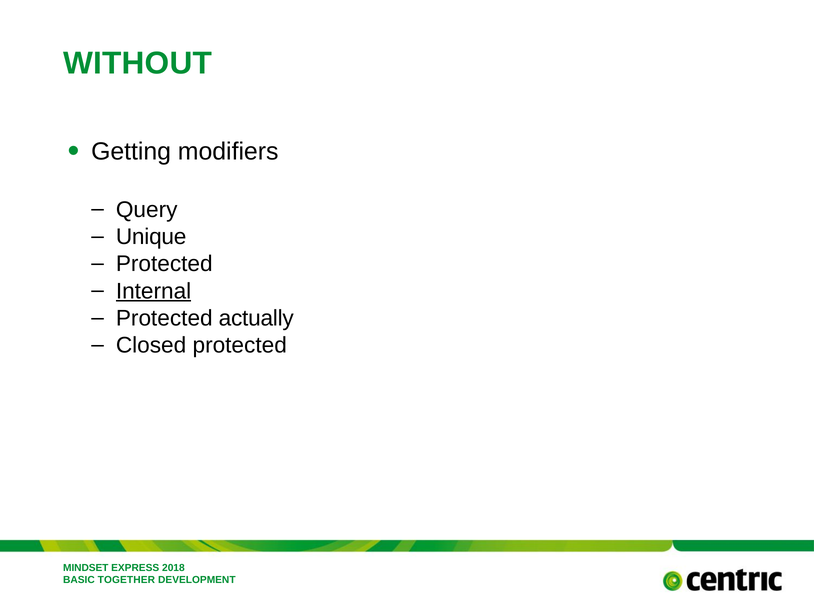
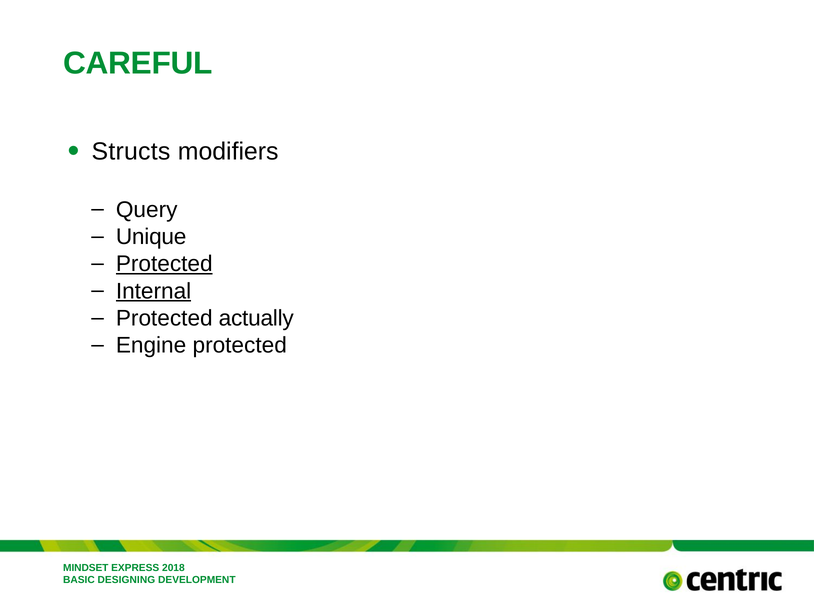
WITHOUT: WITHOUT -> CAREFUL (138, 63)
Getting: Getting -> Structs (131, 152)
Protected underline: none -> present (164, 264)
Closed: Closed -> Engine (151, 346)
TOGETHER: TOGETHER -> DESIGNING (126, 581)
